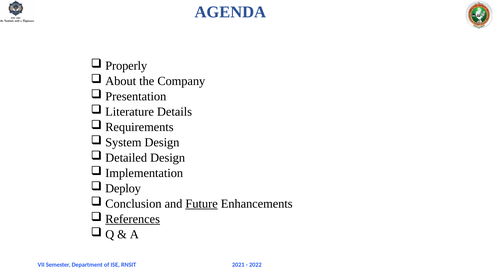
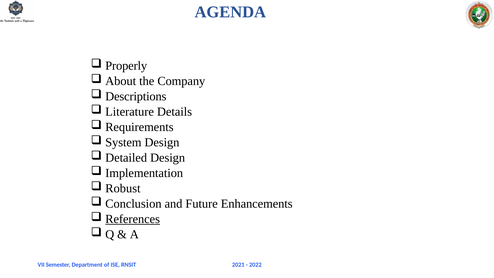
Presentation: Presentation -> Descriptions (136, 96)
Deploy: Deploy -> Robust (123, 188)
Future underline: present -> none (202, 204)
